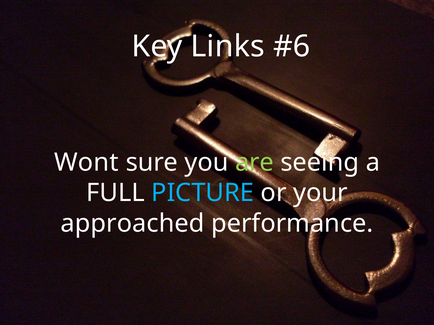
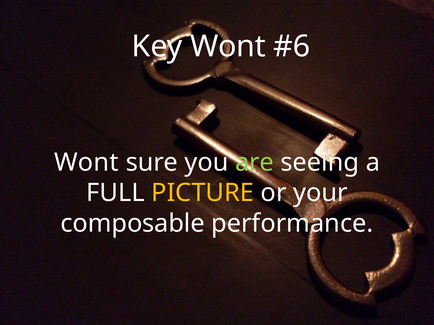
Key Links: Links -> Wont (228, 47)
PICTURE colour: light blue -> yellow (203, 193)
approached: approached -> composable (133, 224)
